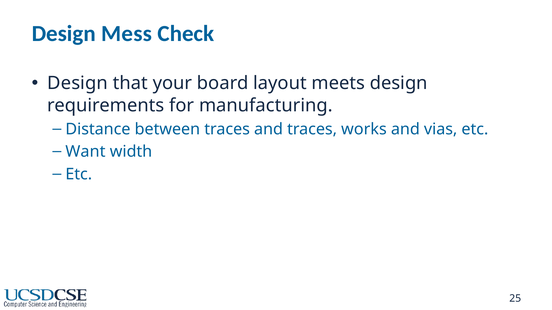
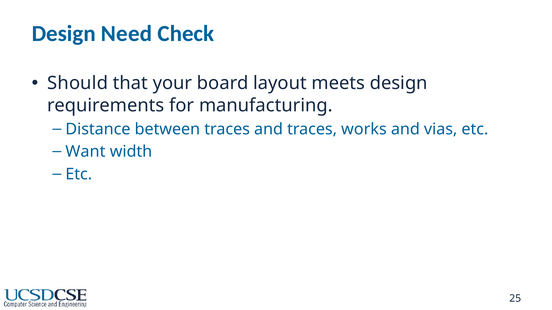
Mess: Mess -> Need (127, 34)
Design: Design -> Should (78, 83)
